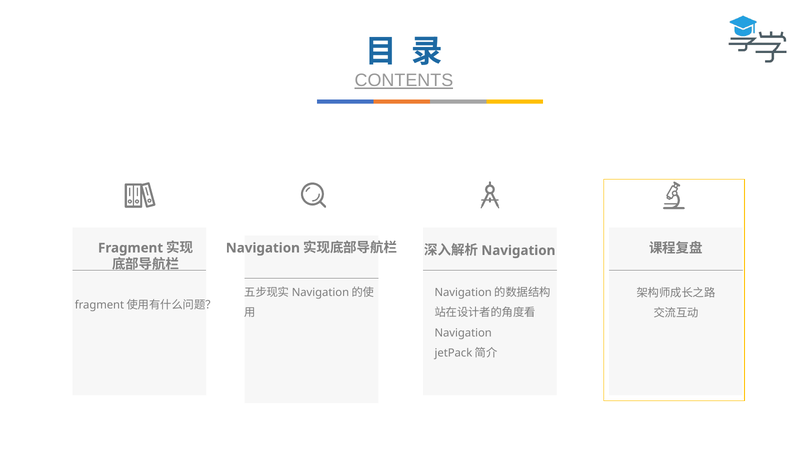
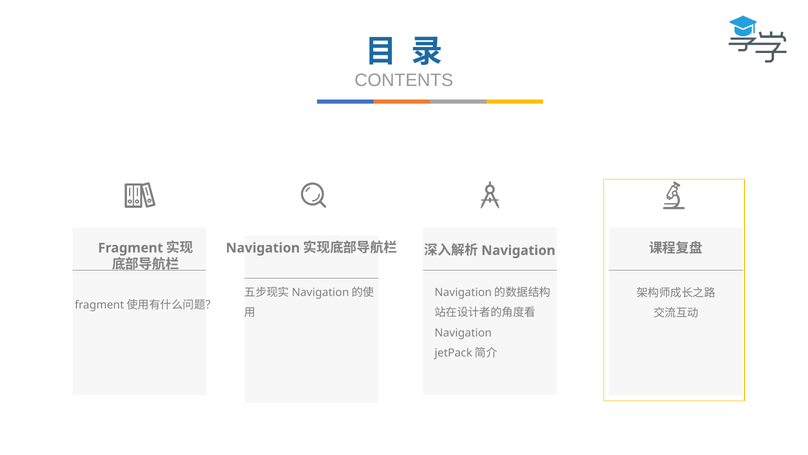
CONTENTS underline: present -> none (404, 80)
